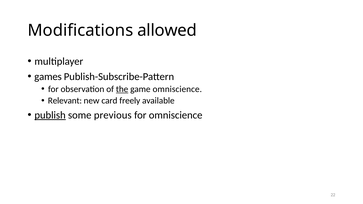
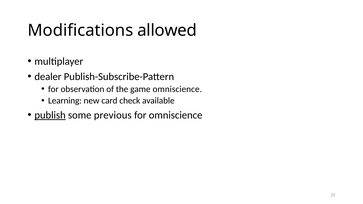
games: games -> dealer (48, 77)
the underline: present -> none (122, 89)
Relevant: Relevant -> Learning (65, 101)
freely: freely -> check (130, 101)
